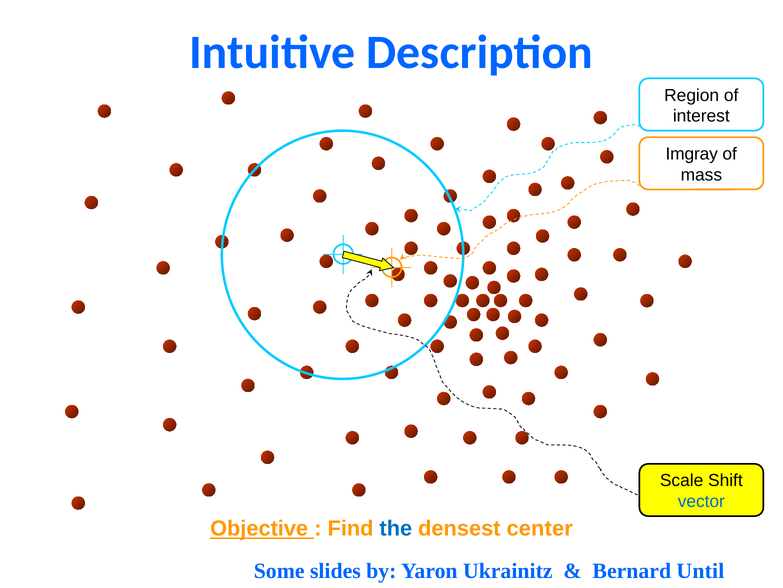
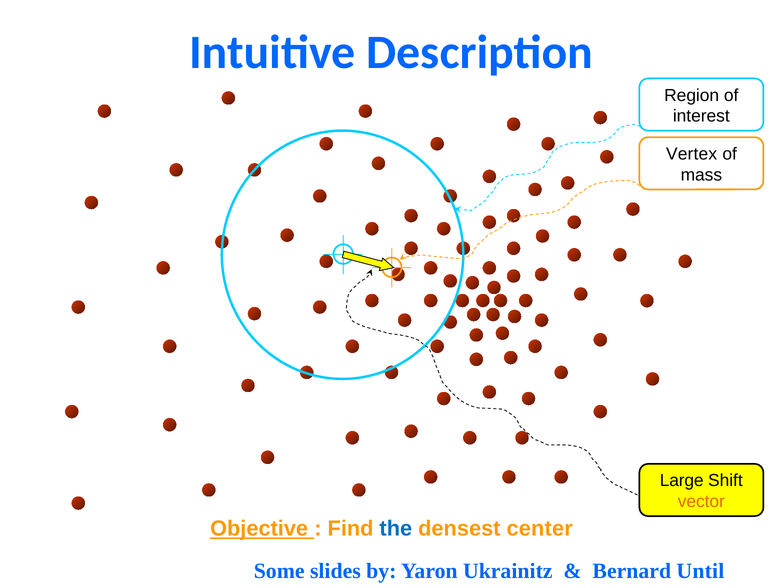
Imgray: Imgray -> Vertex (692, 154)
Scale: Scale -> Large (682, 480)
vector colour: blue -> orange (701, 501)
